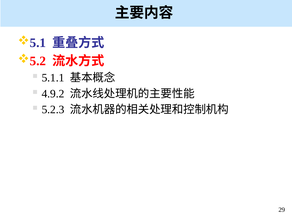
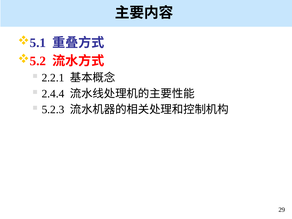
5.1.1: 5.1.1 -> 2.2.1 (53, 78)
4.9.2: 4.9.2 -> 2.4.4 (53, 94)
